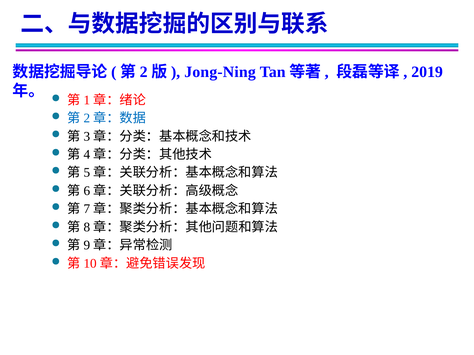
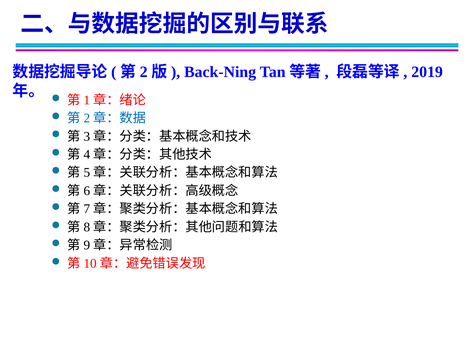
Jong-Ning: Jong-Ning -> Back-Ning (220, 72)
